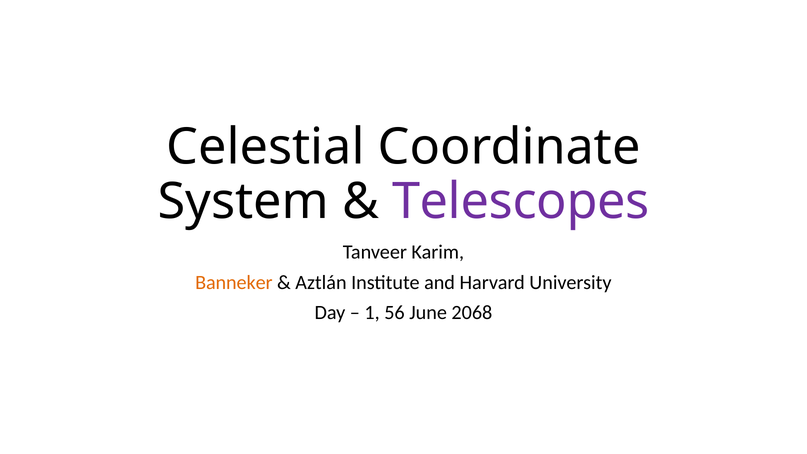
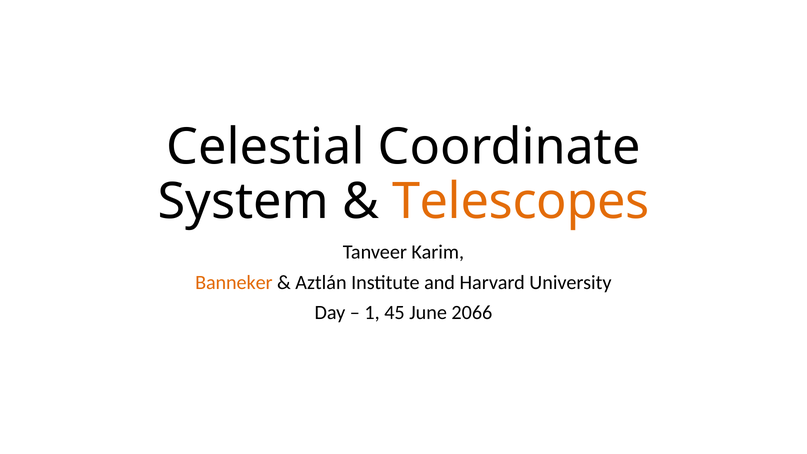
Telescopes colour: purple -> orange (521, 202)
56: 56 -> 45 (394, 313)
2068: 2068 -> 2066 (472, 313)
